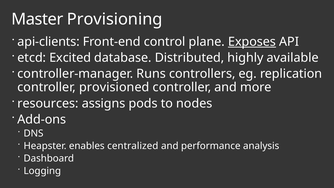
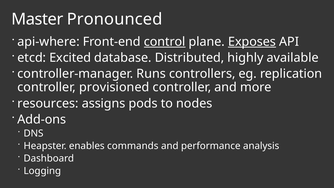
Provisioning: Provisioning -> Pronounced (115, 19)
api-clients: api-clients -> api-where (49, 42)
control underline: none -> present (165, 42)
centralized: centralized -> commands (133, 146)
